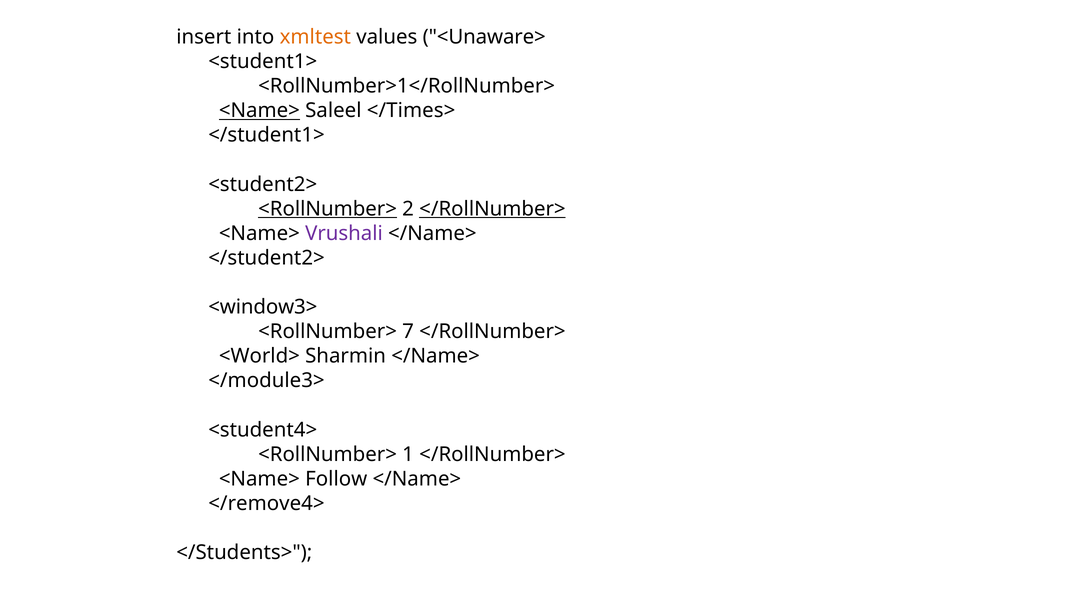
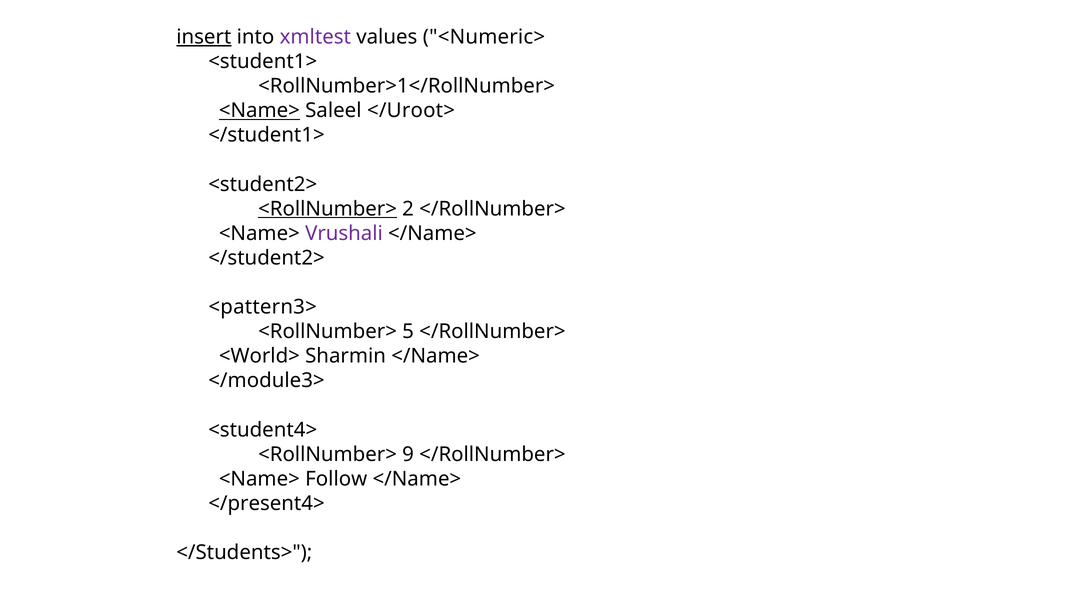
insert underline: none -> present (204, 37)
xmltest colour: orange -> purple (315, 37)
<Unaware>: <Unaware> -> <Numeric> (484, 37)
</Times>: </Times> -> </Uroot> (411, 111)
</RollNumber> underline: present -> none (492, 209)
<window3>: <window3> -> <pattern3> (263, 307)
7: 7 -> 5 (408, 331)
1: 1 -> 9 (408, 454)
</remove4>: </remove4> -> </present4> (266, 503)
